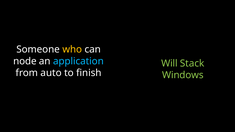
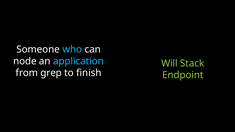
who colour: yellow -> light blue (72, 49)
auto: auto -> grep (51, 73)
Windows: Windows -> Endpoint (183, 75)
